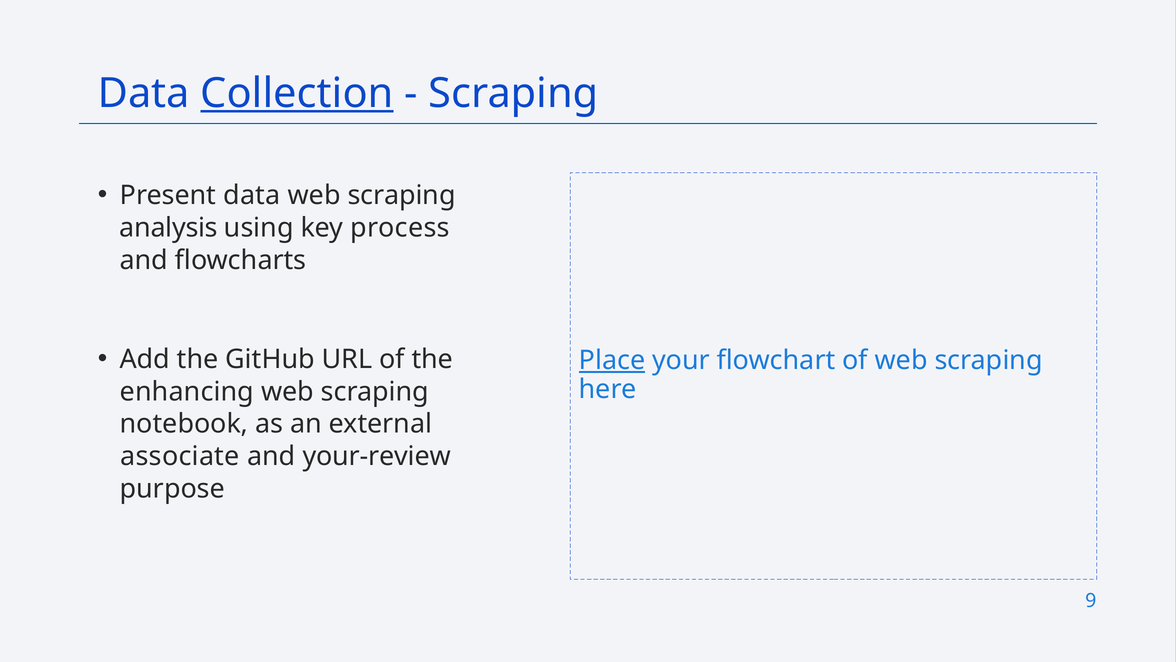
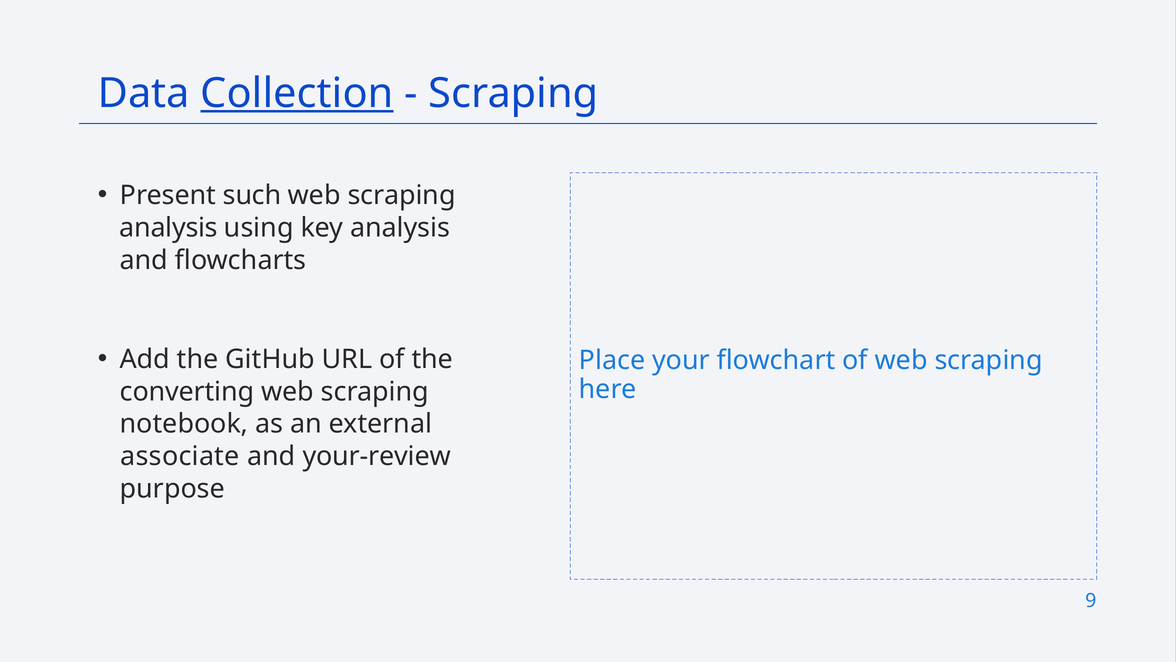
Present data: data -> such (252, 195)
key process: process -> analysis (400, 228)
Place underline: present -> none (612, 360)
enhancing: enhancing -> converting (187, 391)
